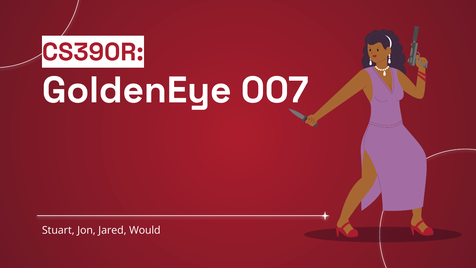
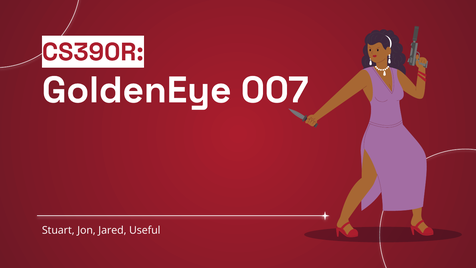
Would: Would -> Useful (145, 230)
